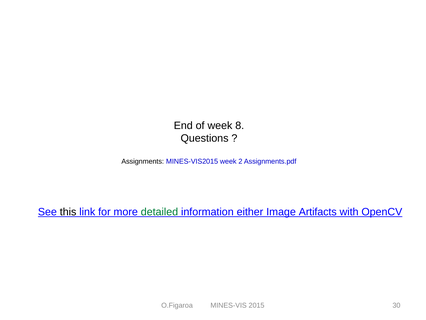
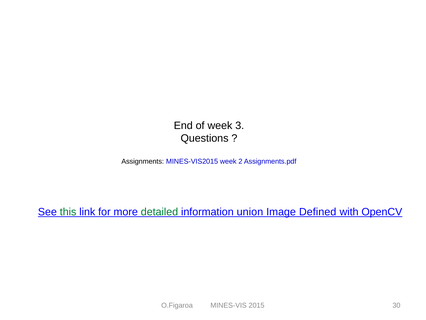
8: 8 -> 3 (240, 125)
this colour: black -> green (68, 212)
either: either -> union (250, 212)
Artifacts: Artifacts -> Defined (318, 212)
